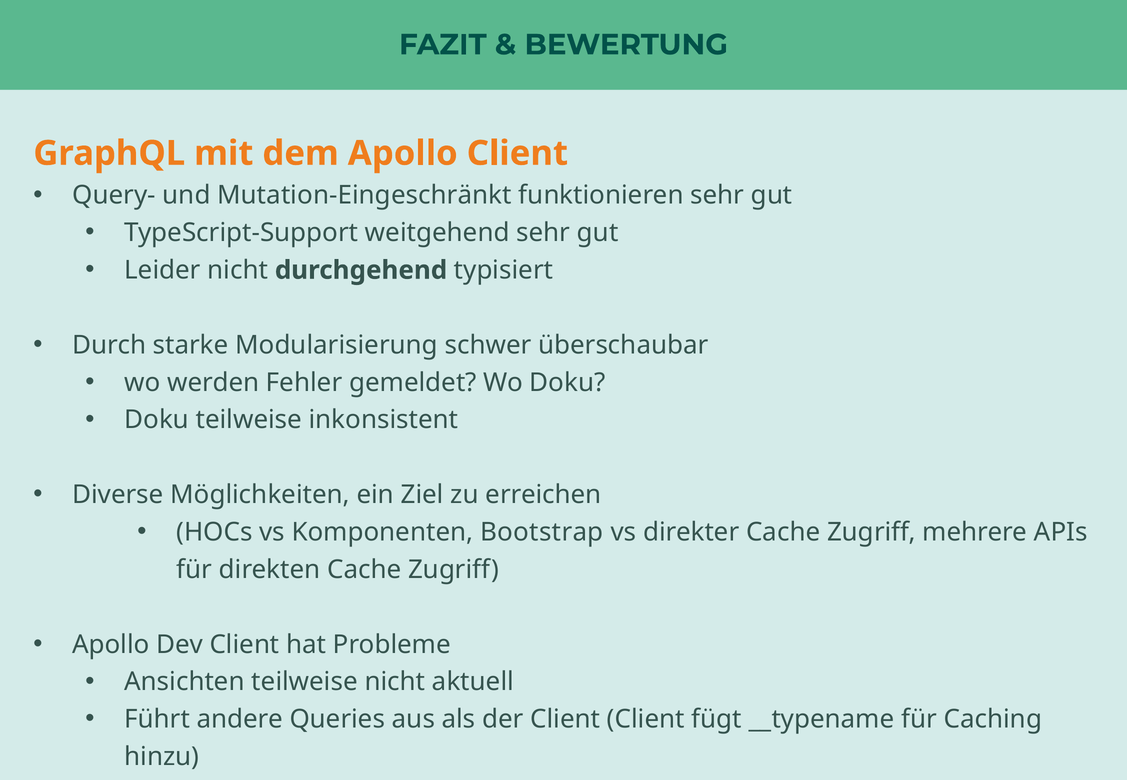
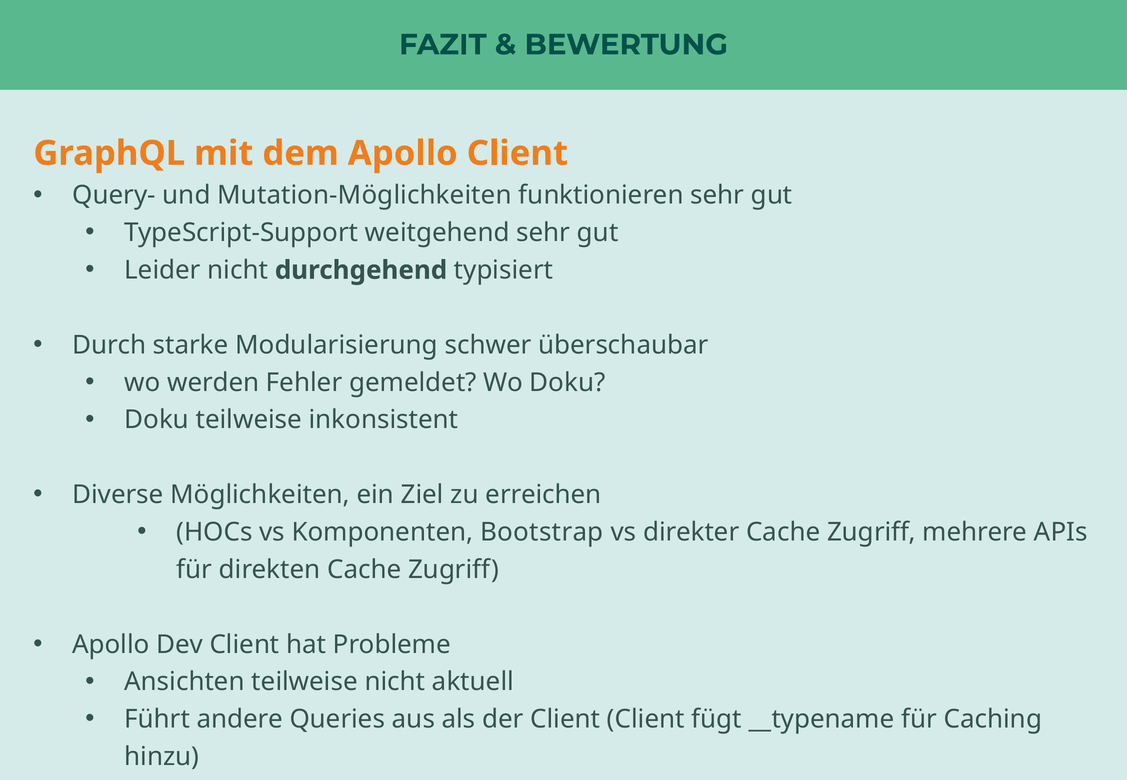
Mutation-Eingeschränkt: Mutation-Eingeschränkt -> Mutation-Möglichkeiten (364, 195)
